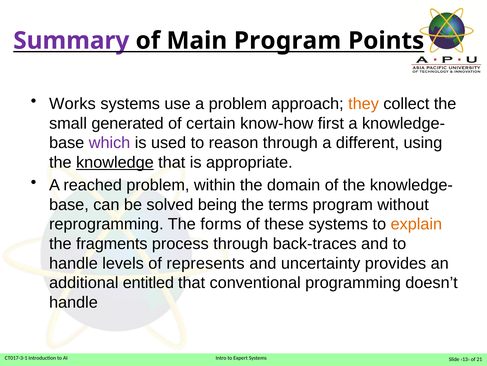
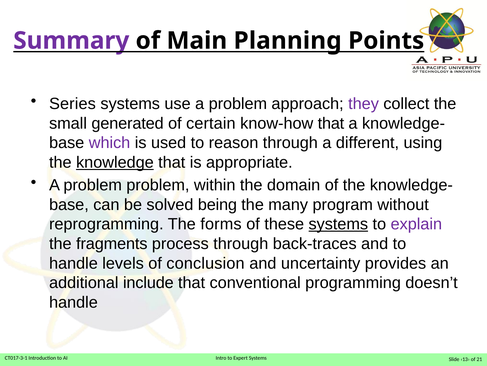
Main Program: Program -> Planning (288, 41)
Works: Works -> Series (72, 104)
they colour: orange -> purple (364, 104)
know-how first: first -> that (331, 123)
reached: reached -> problem (93, 185)
terms: terms -> many (288, 204)
systems underline: none -> present (338, 224)
explain colour: orange -> purple (416, 224)
represents: represents -> conclusion (206, 263)
entitled: entitled -> include (148, 282)
